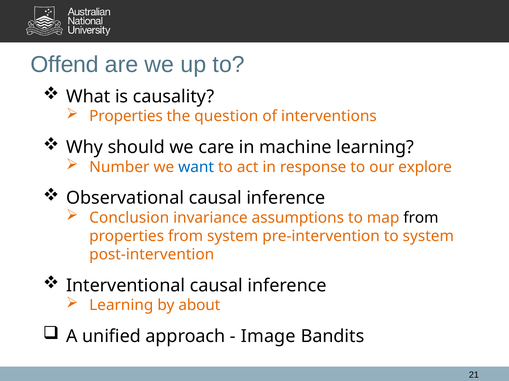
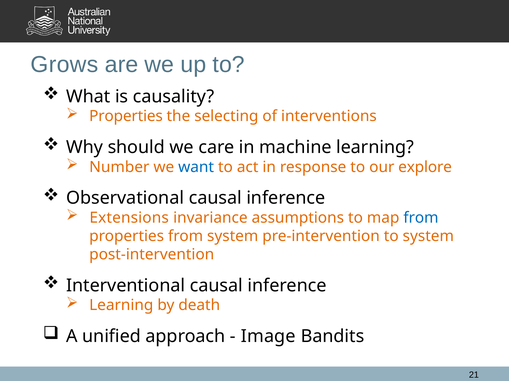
Offend: Offend -> Grows (64, 65)
question: question -> selecting (226, 116)
Conclusion: Conclusion -> Extensions (129, 218)
from colour: black -> blue (421, 218)
about: about -> death (199, 306)
